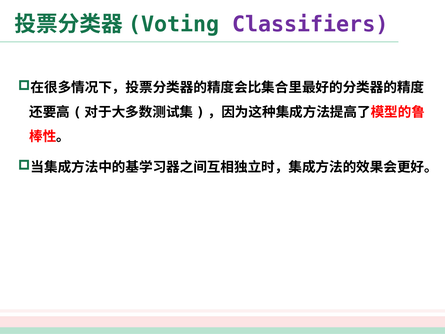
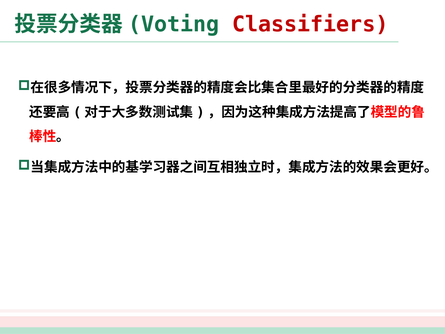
Classifiers colour: purple -> red (310, 24)
